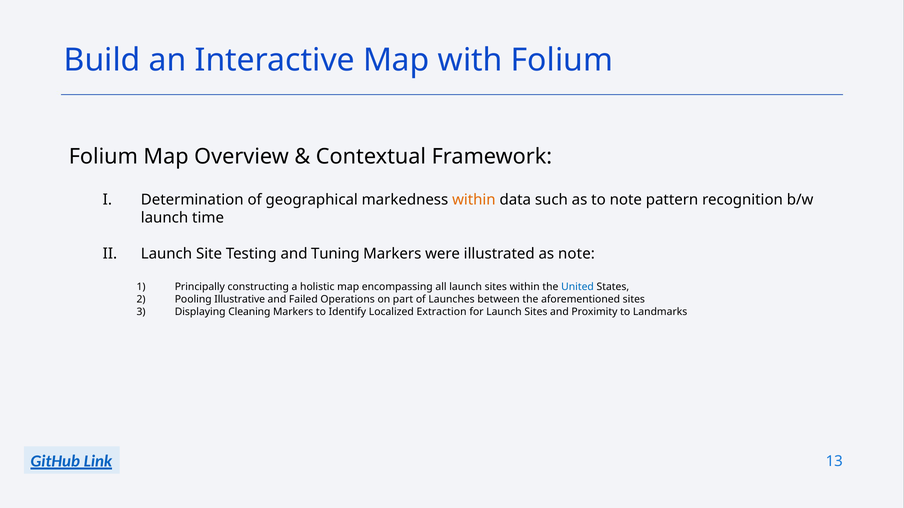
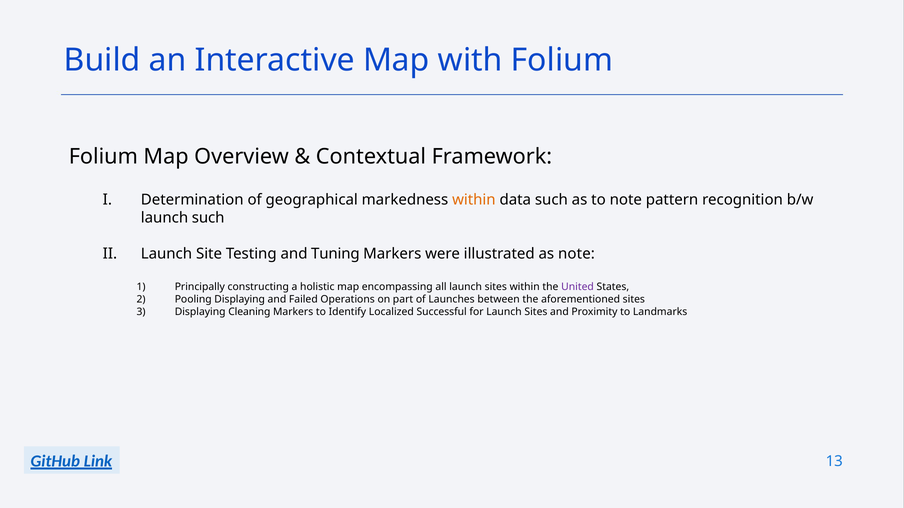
launch time: time -> such (208, 218)
United colour: blue -> purple (578, 287)
Pooling Illustrative: Illustrative -> Displaying (240, 300)
Extraction: Extraction -> Successful (442, 312)
